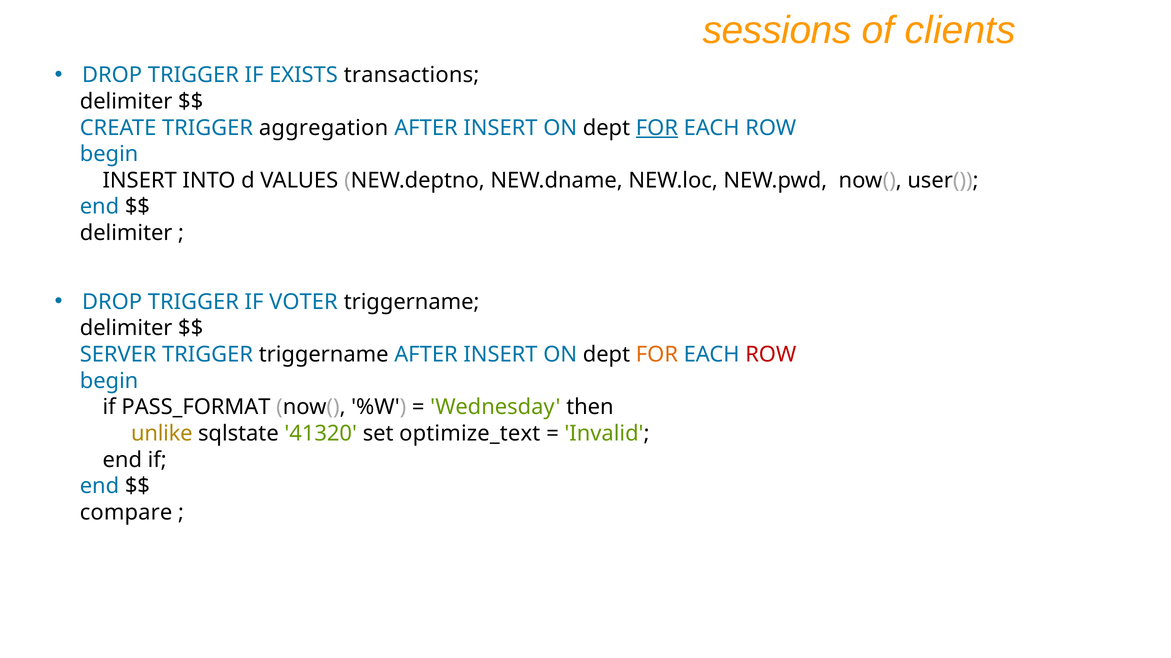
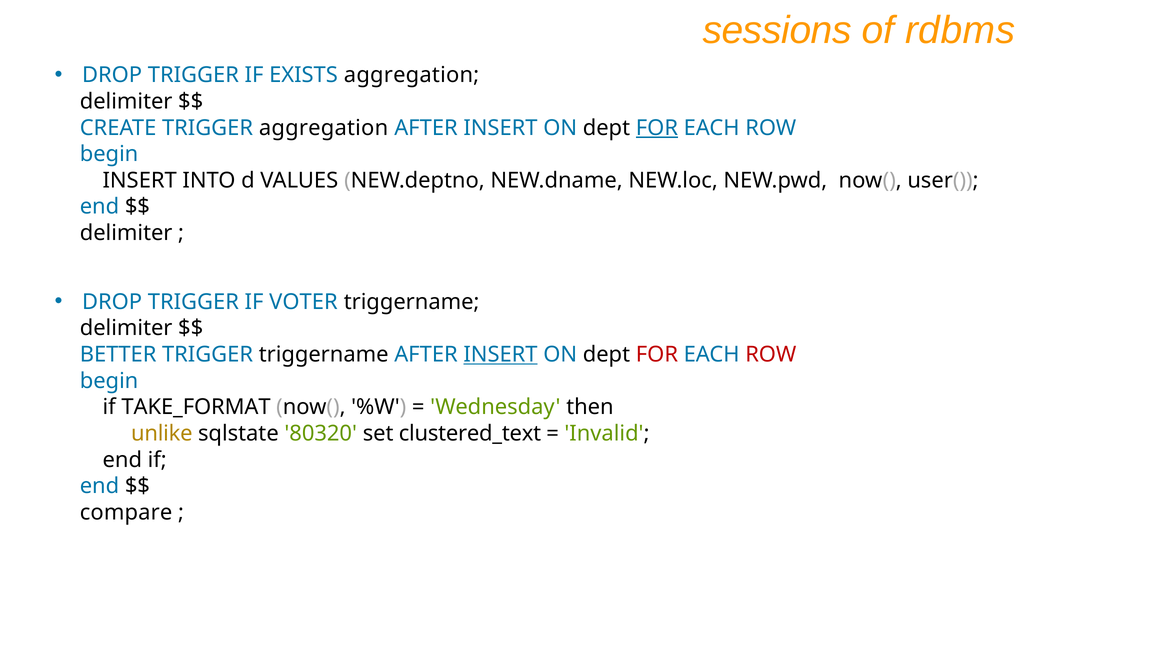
clients: clients -> rdbms (960, 30)
EXISTS transactions: transactions -> aggregation (412, 75)
SERVER: SERVER -> BETTER (118, 355)
INSERT underline: none -> present (500, 355)
FOR colour: orange -> red (657, 355)
PASS_FORMAT: PASS_FORMAT -> TAKE_FORMAT (196, 408)
41320: 41320 -> 80320 (321, 434)
optimize_text: optimize_text -> clustered_text (470, 434)
